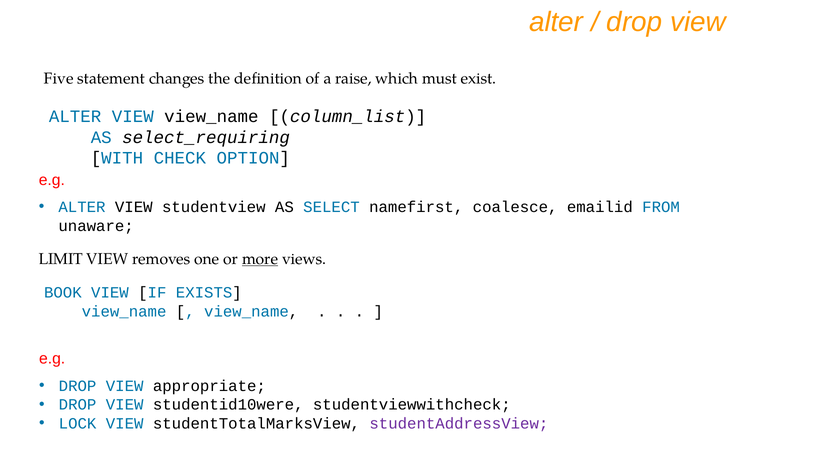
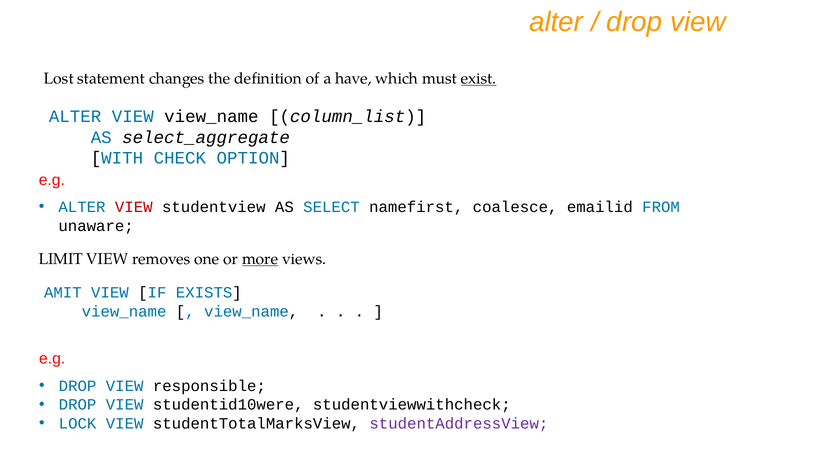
Five: Five -> Lost (59, 78)
raise: raise -> have (353, 78)
exist underline: none -> present (479, 78)
select_requiring: select_requiring -> select_aggregate (206, 137)
VIEW colour: black -> red (134, 207)
BOOK: BOOK -> AMIT (63, 293)
appropriate: appropriate -> responsible (209, 386)
